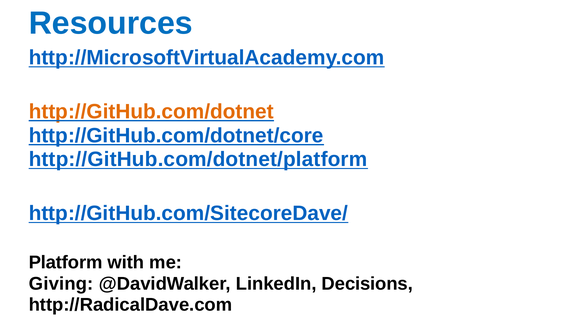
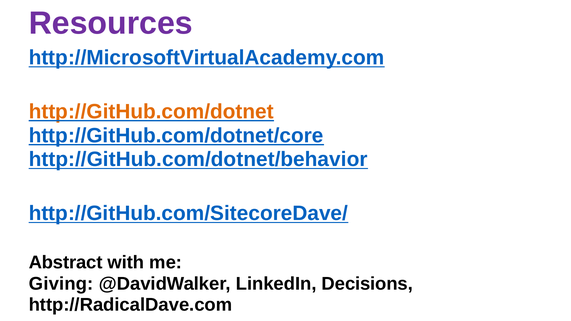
Resources colour: blue -> purple (111, 23)
http://GitHub.com/dotnet/platform: http://GitHub.com/dotnet/platform -> http://GitHub.com/dotnet/behavior (198, 160)
Platform: Platform -> Abstract (66, 263)
